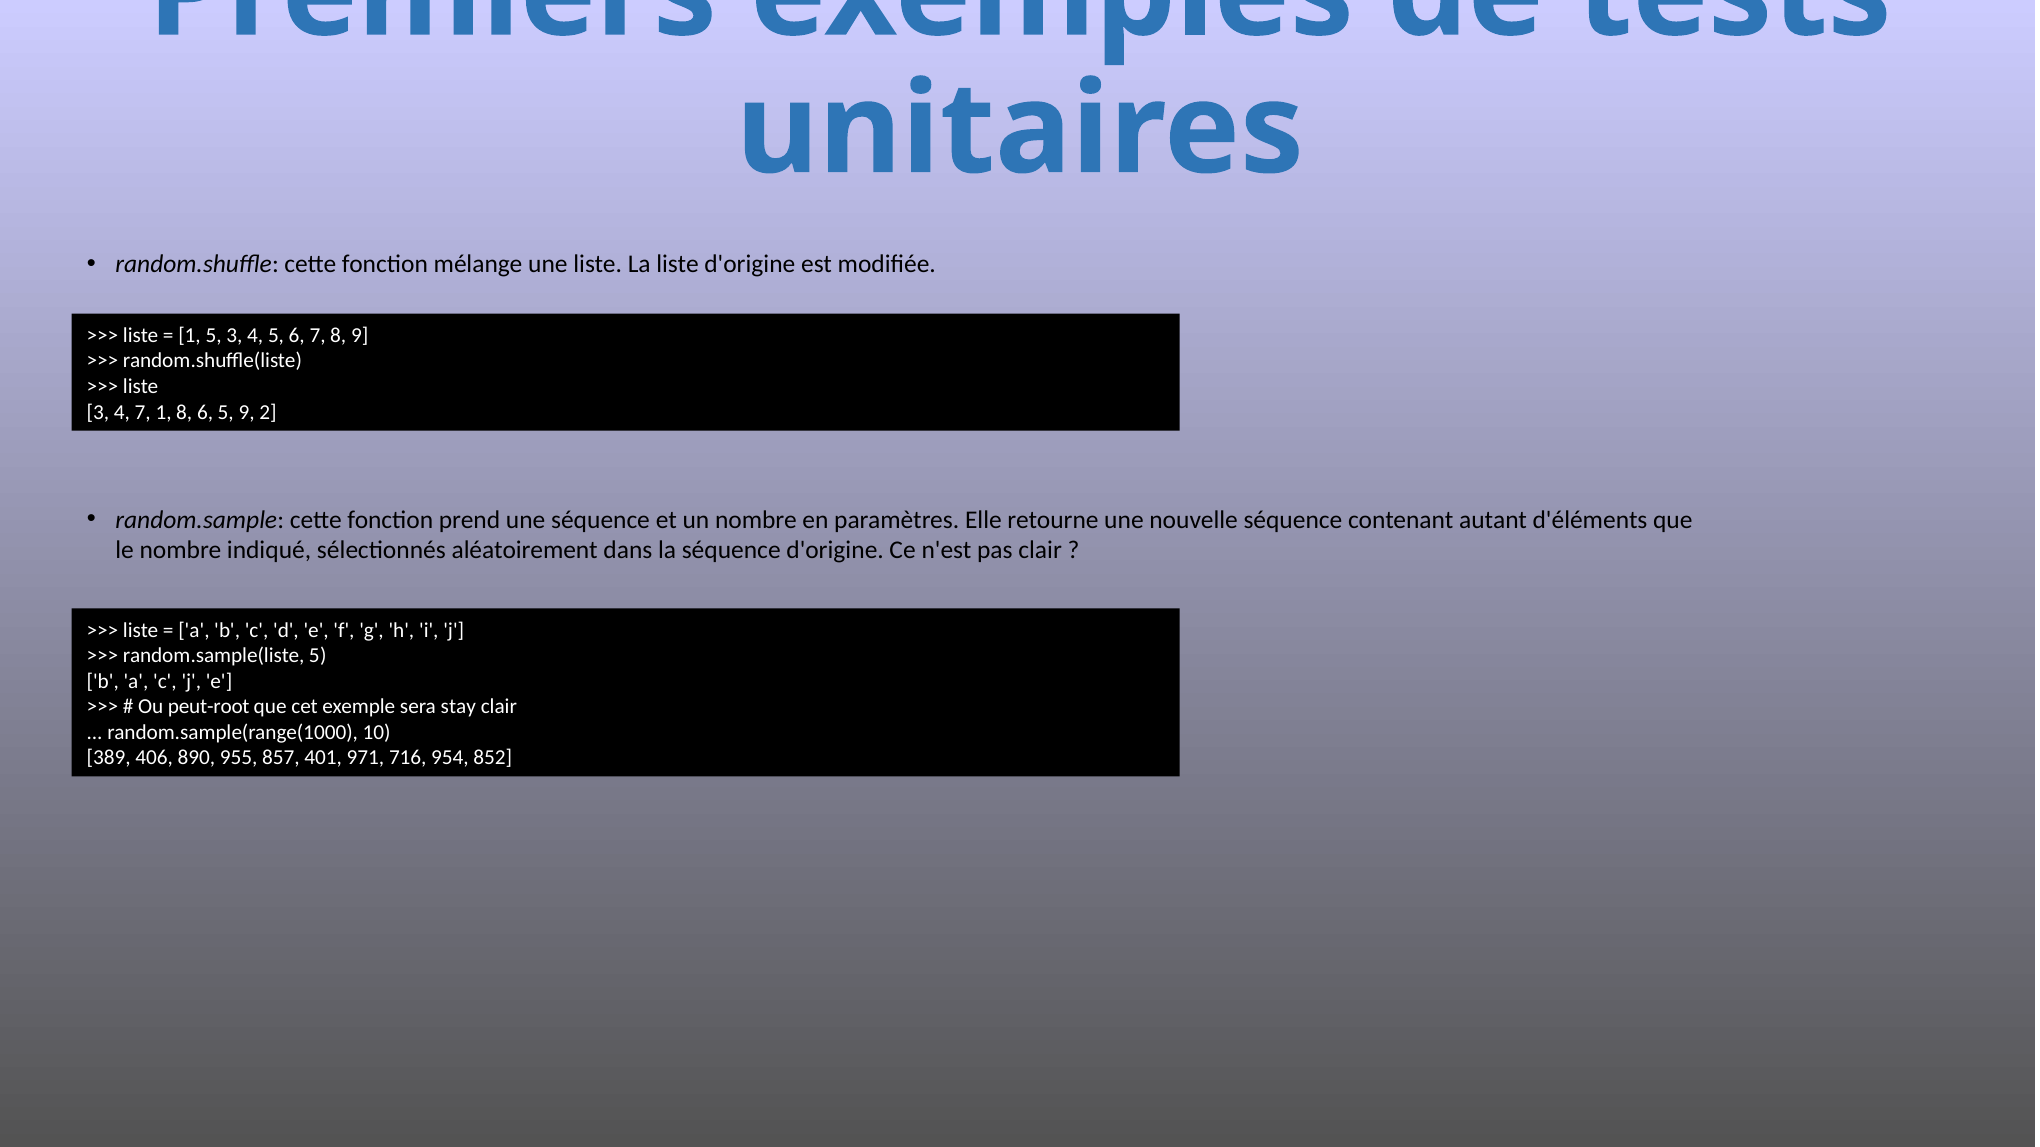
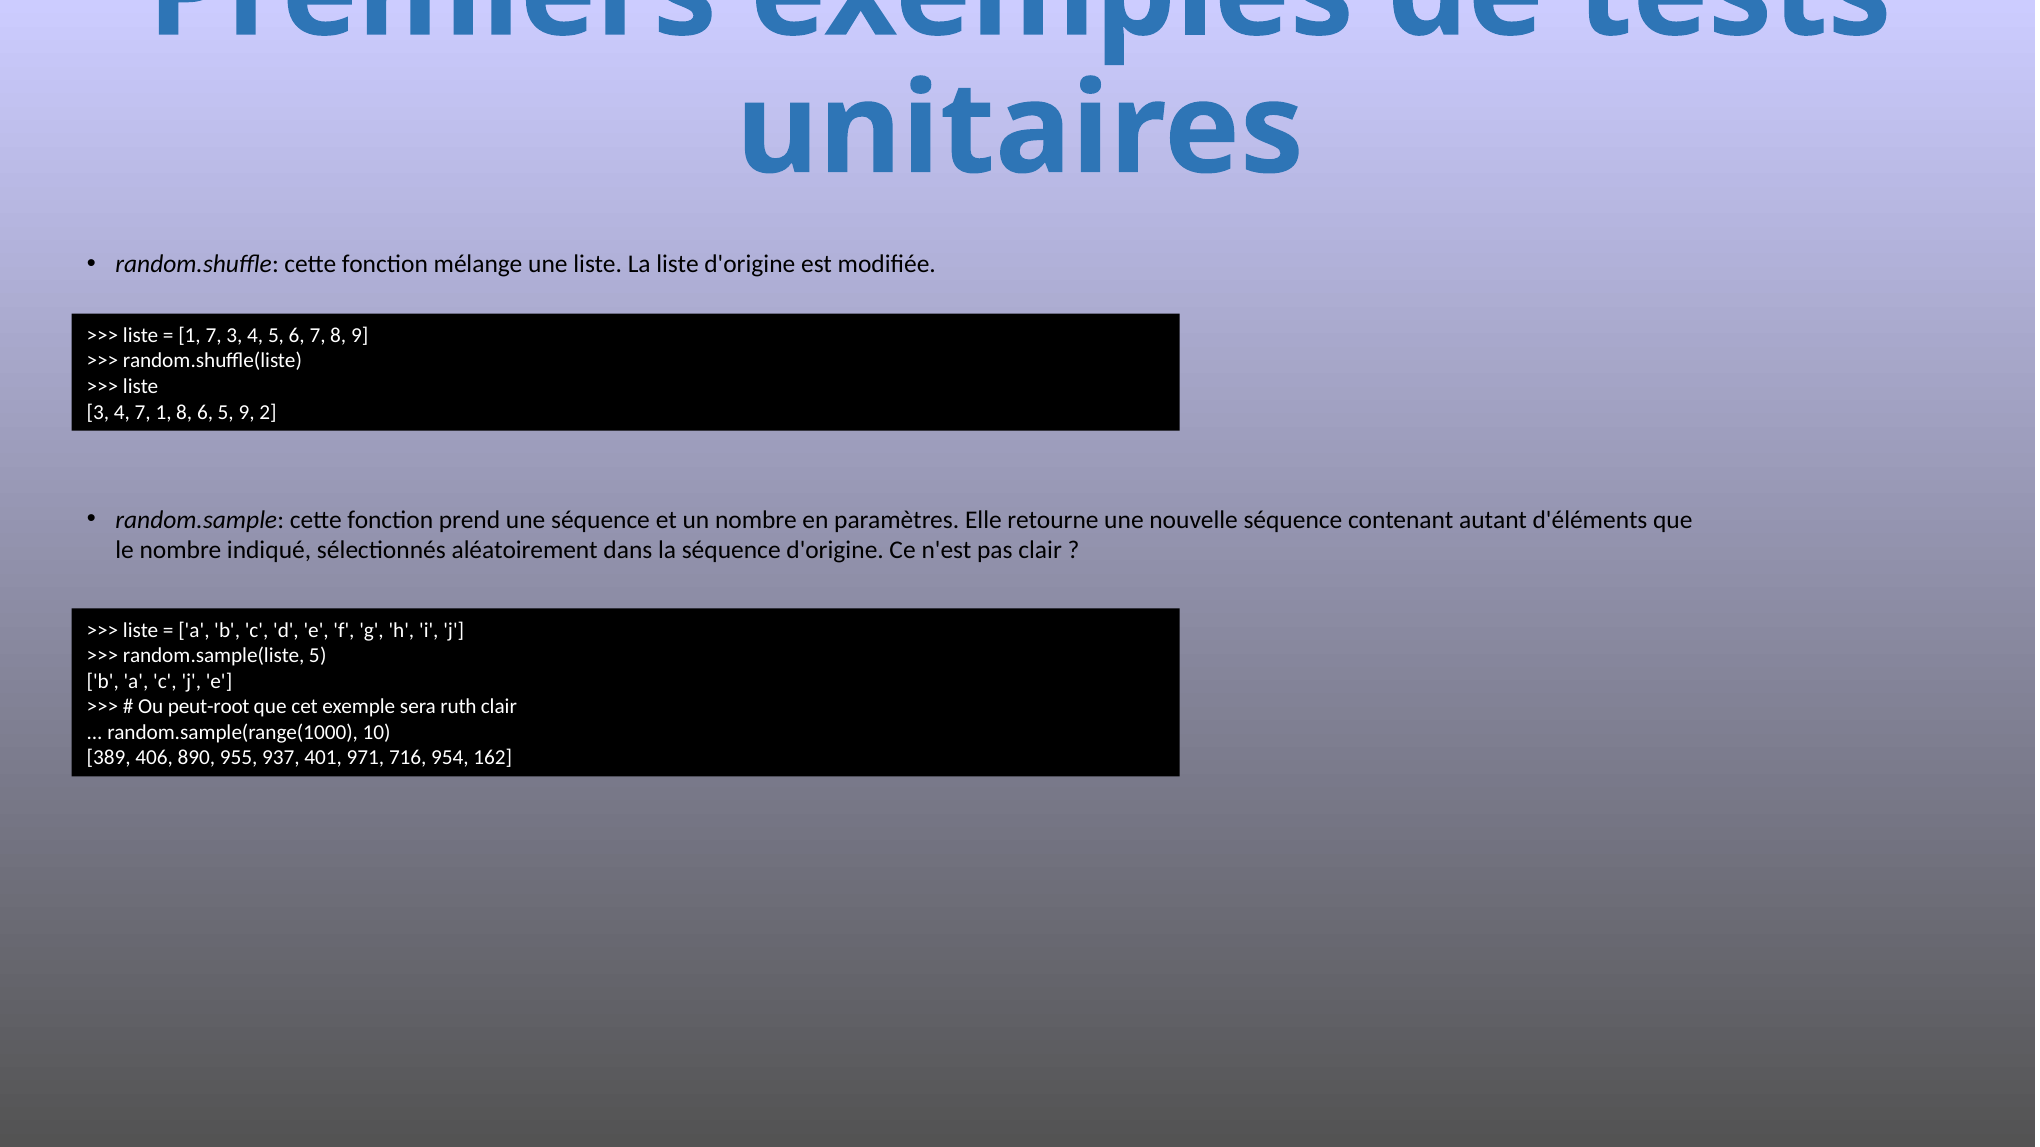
1 5: 5 -> 7 (214, 336)
stay: stay -> ruth (459, 707)
857: 857 -> 937 (281, 758)
852: 852 -> 162 (493, 758)
